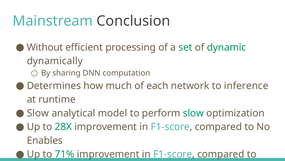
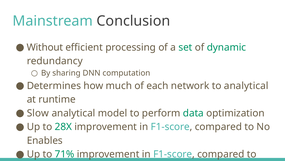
dynamically: dynamically -> redundancy (55, 61)
to inference: inference -> analytical (246, 85)
perform slow: slow -> data (193, 113)
